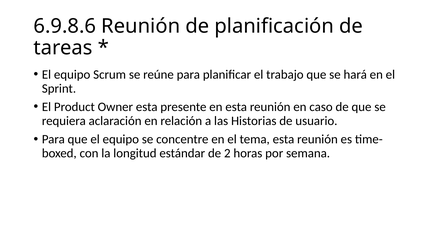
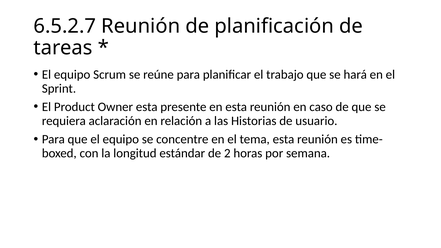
6.9.8.6: 6.9.8.6 -> 6.5.2.7 (65, 26)
